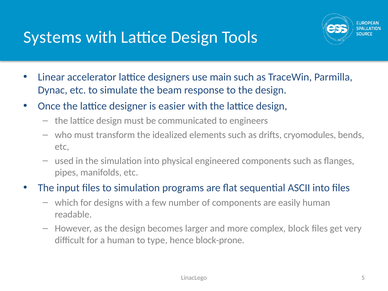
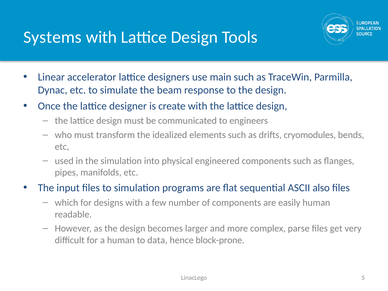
easier: easier -> create (172, 106)
ASCII into: into -> also (321, 188)
block: block -> parse (299, 229)
type: type -> data (157, 240)
